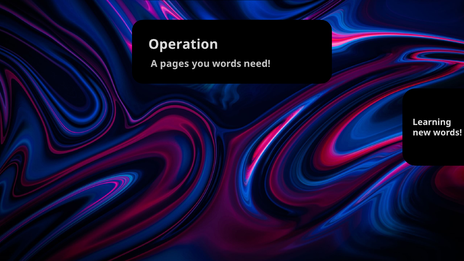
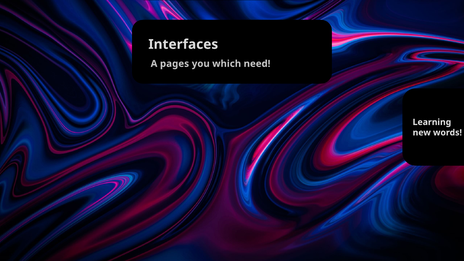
Operation: Operation -> Interfaces (183, 44)
you words: words -> which (227, 64)
